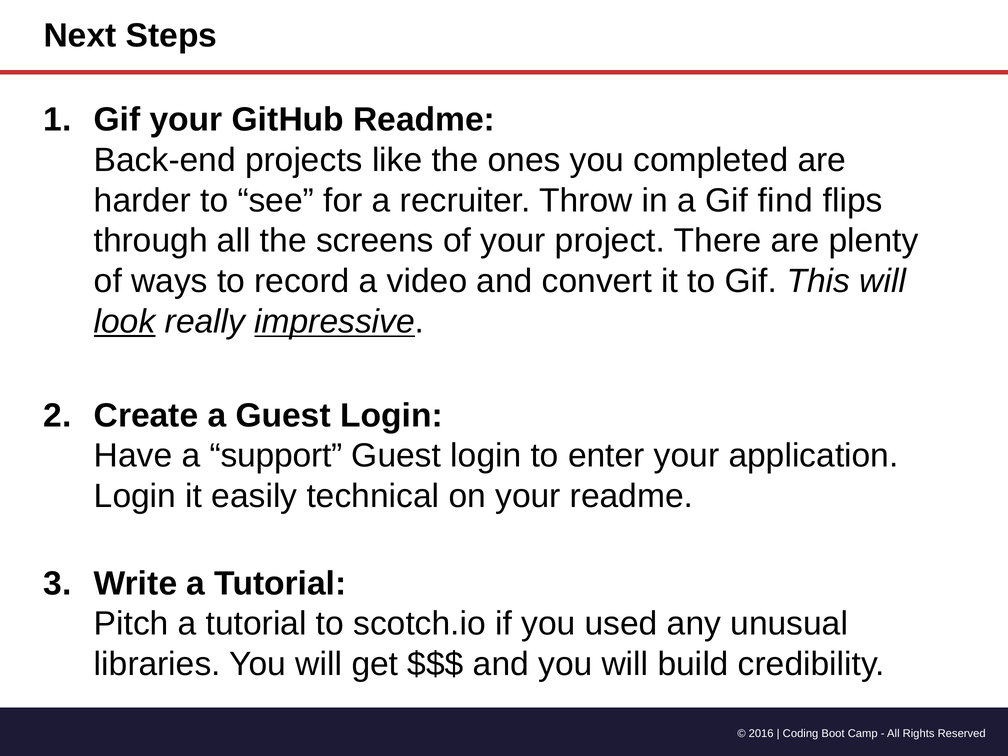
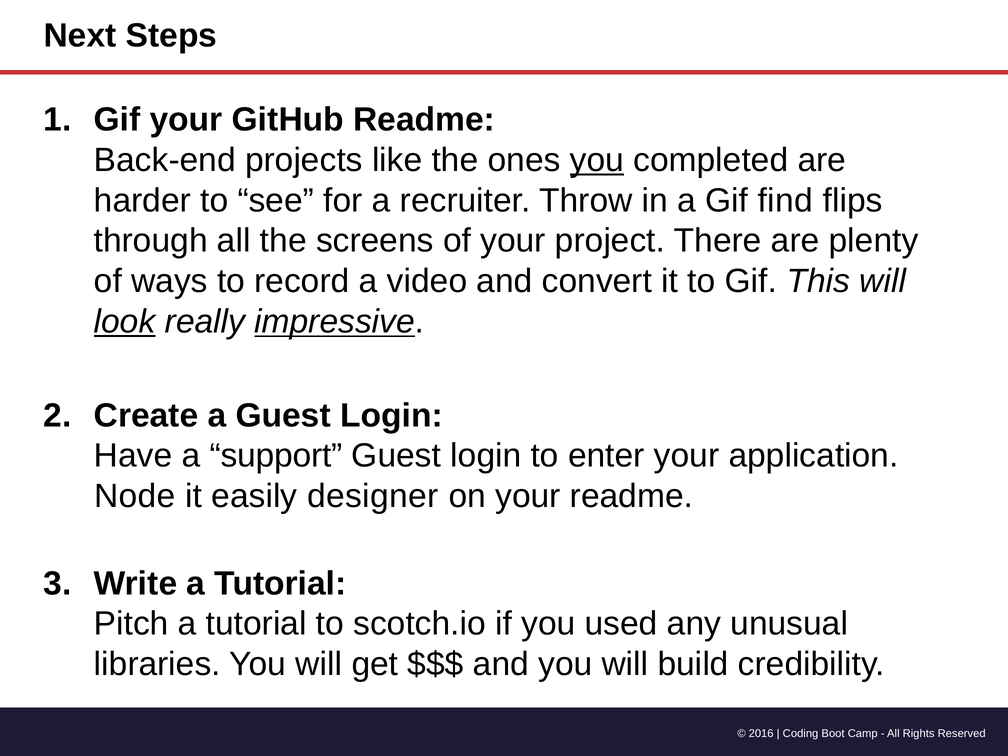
you underline: none -> present (597, 160)
Login: Login -> Node (135, 496)
technical: technical -> designer (373, 496)
